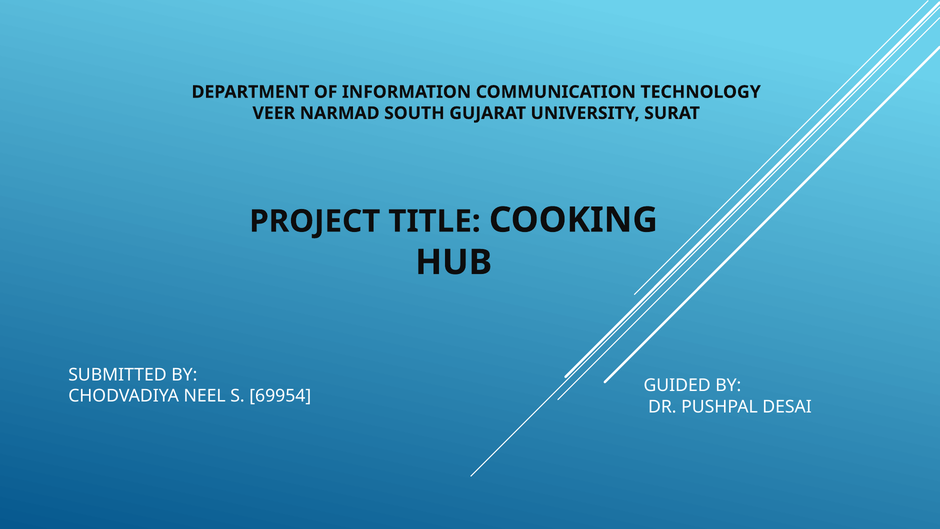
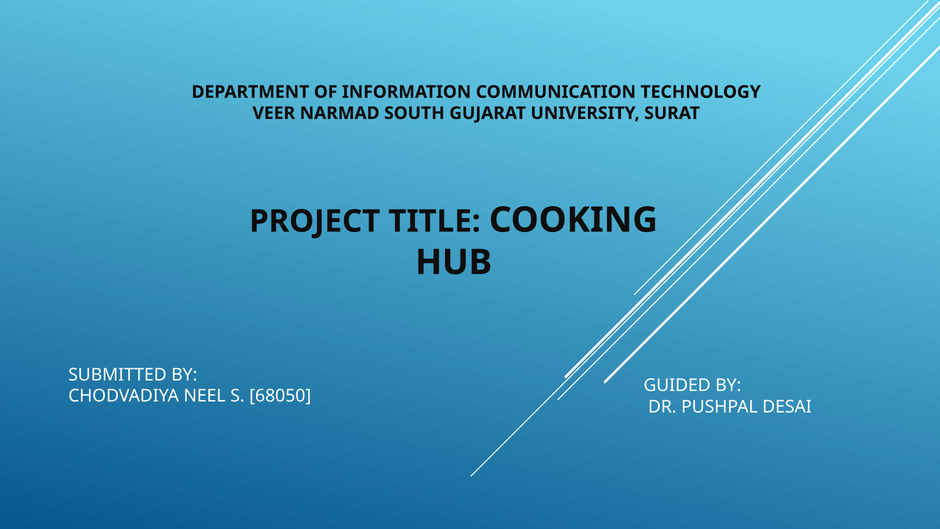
69954: 69954 -> 68050 (280, 396)
